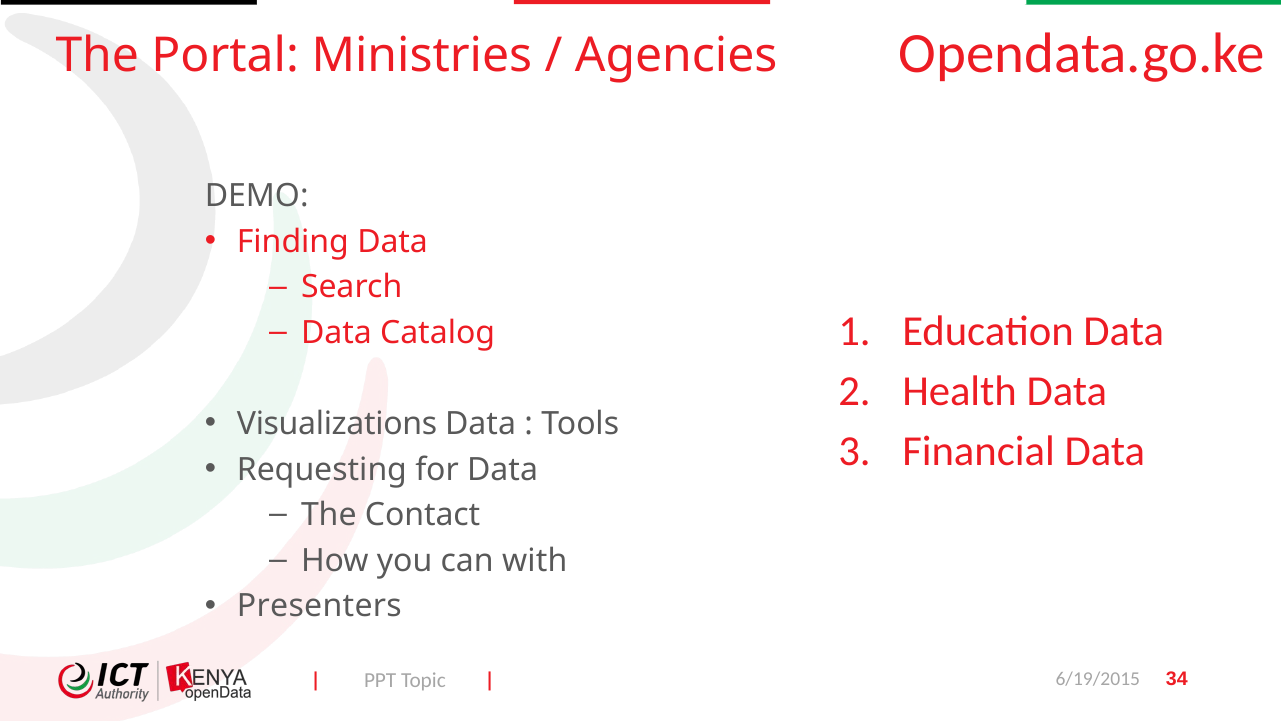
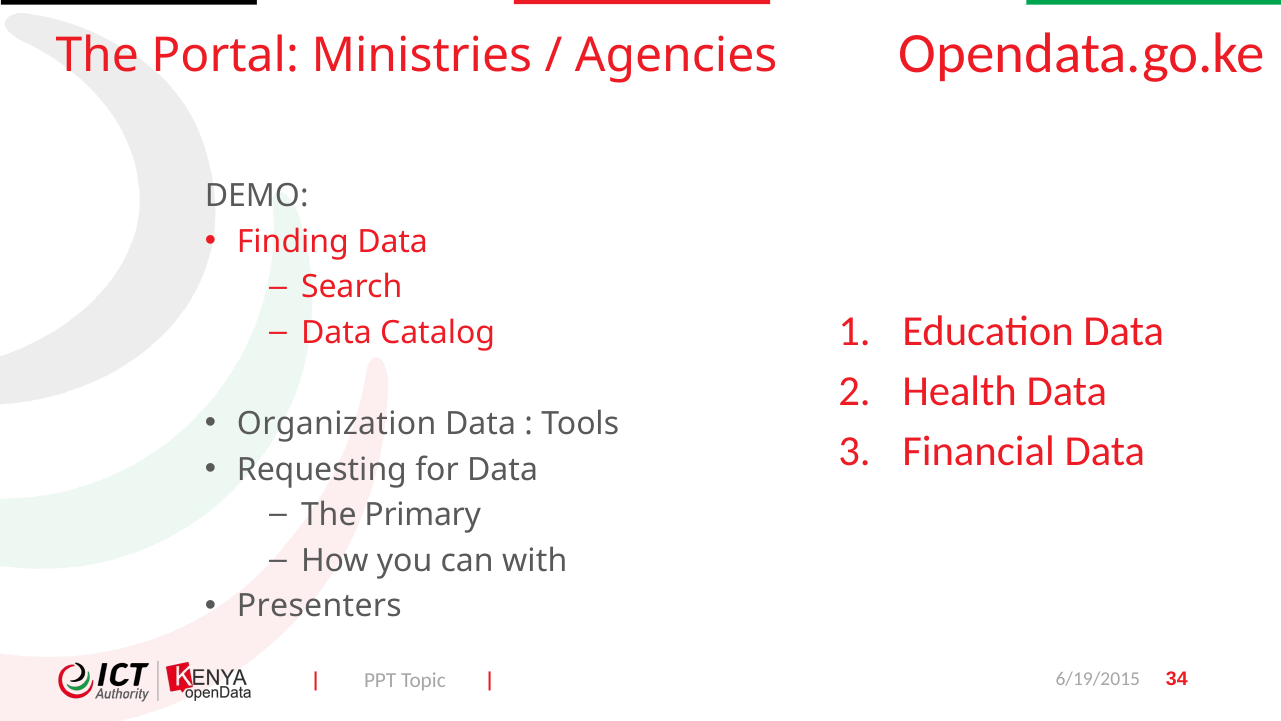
Visualizations: Visualizations -> Organization (337, 424)
Contact: Contact -> Primary (423, 515)
